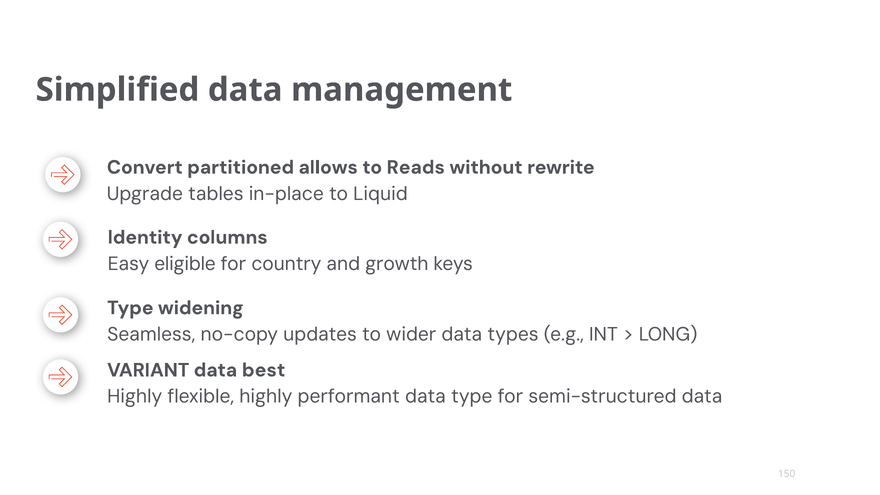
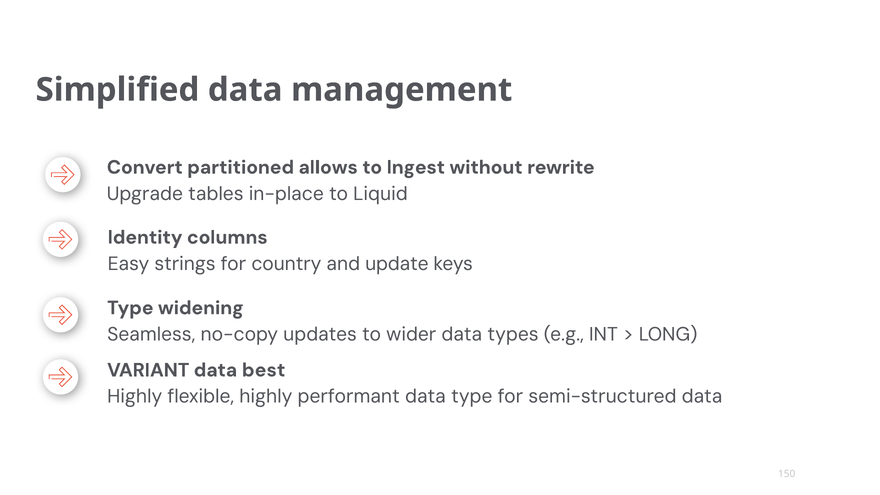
Reads: Reads -> Ingest (416, 167)
eligible: eligible -> strings (185, 264)
growth: growth -> update (397, 264)
